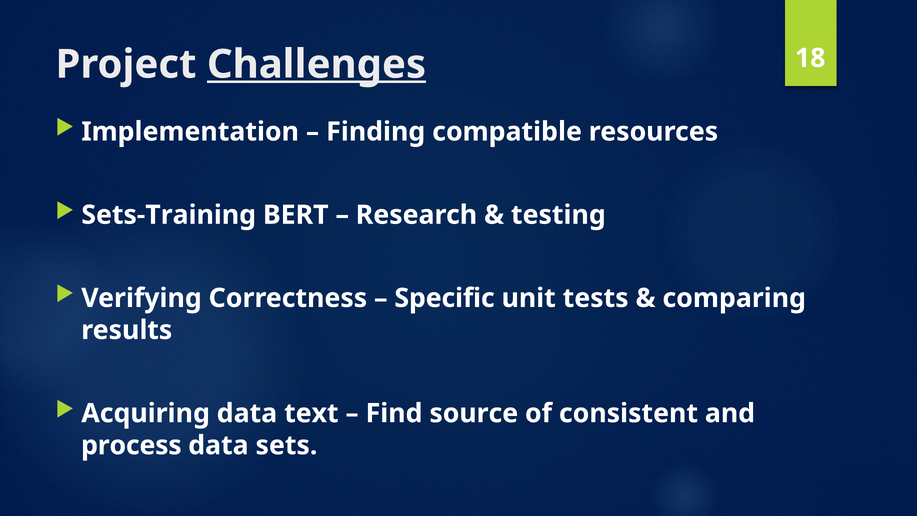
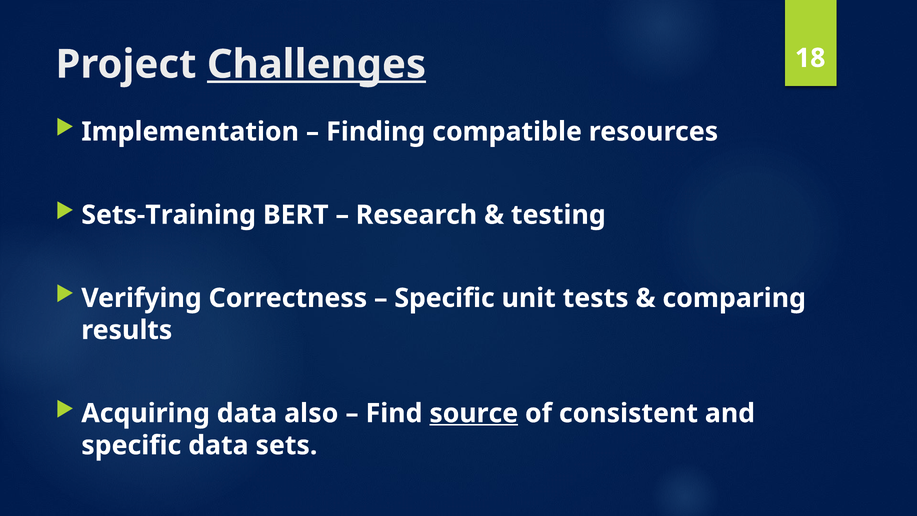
text: text -> also (311, 413)
source underline: none -> present (474, 413)
process: process -> specific (131, 445)
